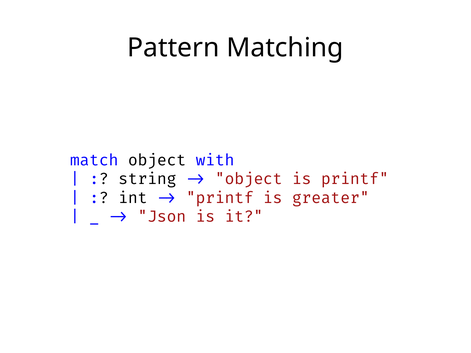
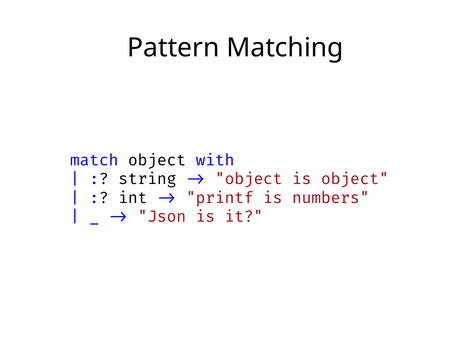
is printf: printf -> object (355, 179)
greater: greater -> numbers (331, 198)
